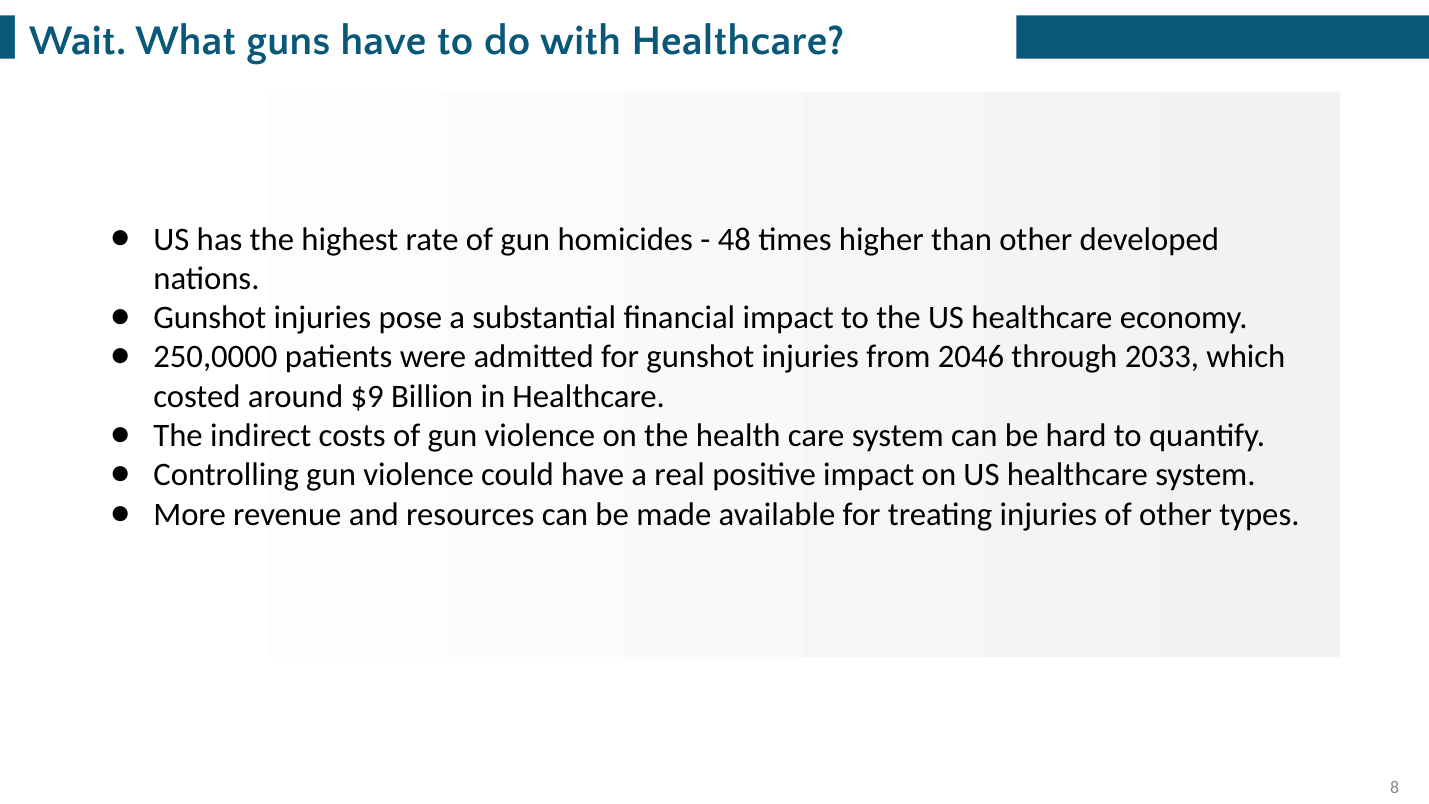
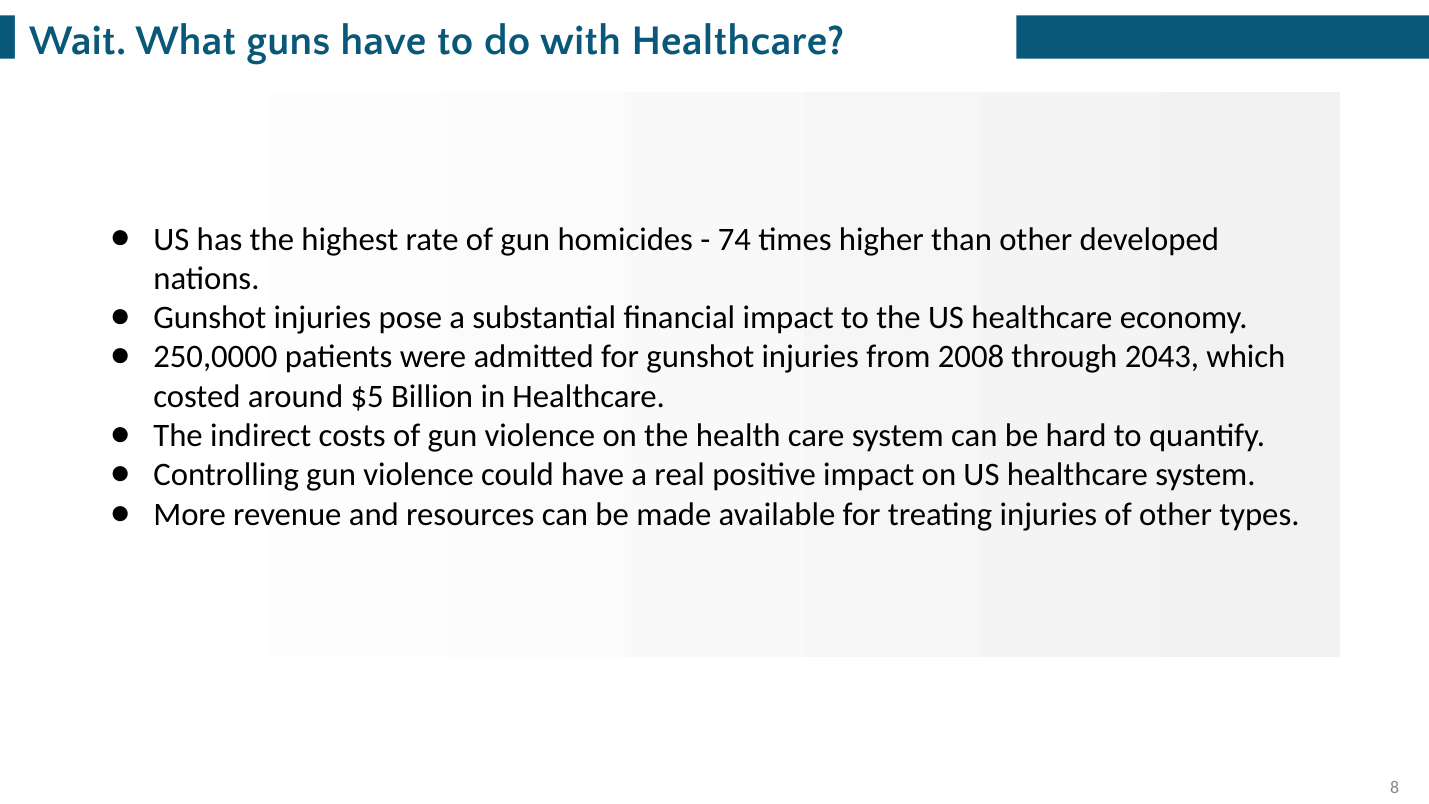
48: 48 -> 74 (734, 239)
2046: 2046 -> 2008 (971, 357)
2033: 2033 -> 2043 (1162, 357)
$9: $9 -> $5 (367, 396)
